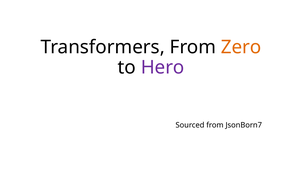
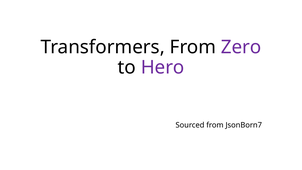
Zero colour: orange -> purple (241, 47)
